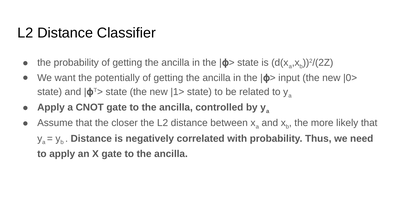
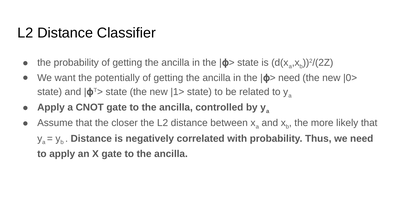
input: input -> need (289, 78)
